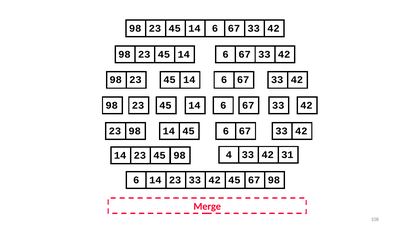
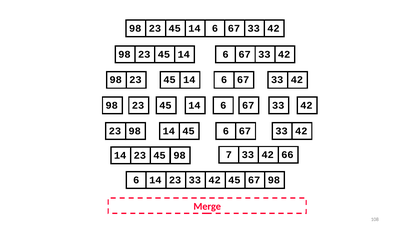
4: 4 -> 7 (229, 155)
31: 31 -> 66 (287, 155)
